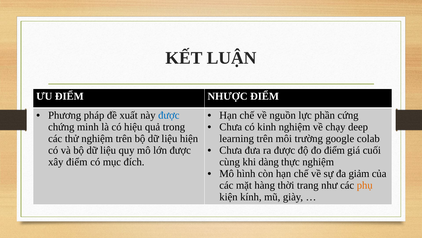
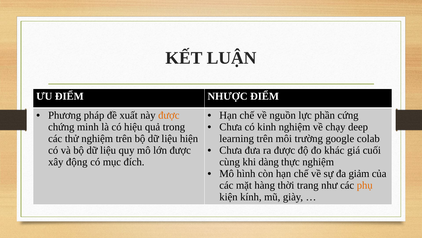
được colour: blue -> orange (169, 115)
đo điểm: điểm -> khác (334, 150)
xây điểm: điểm -> động (77, 162)
